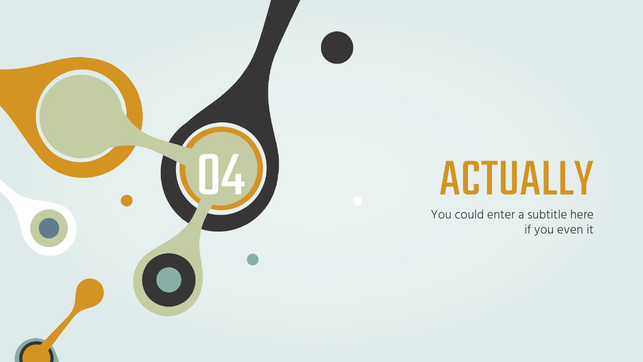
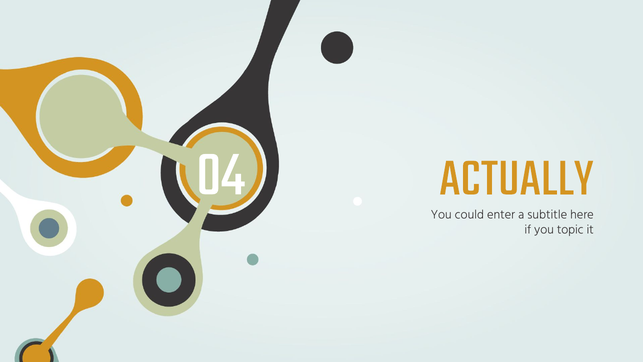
even: even -> topic (570, 229)
